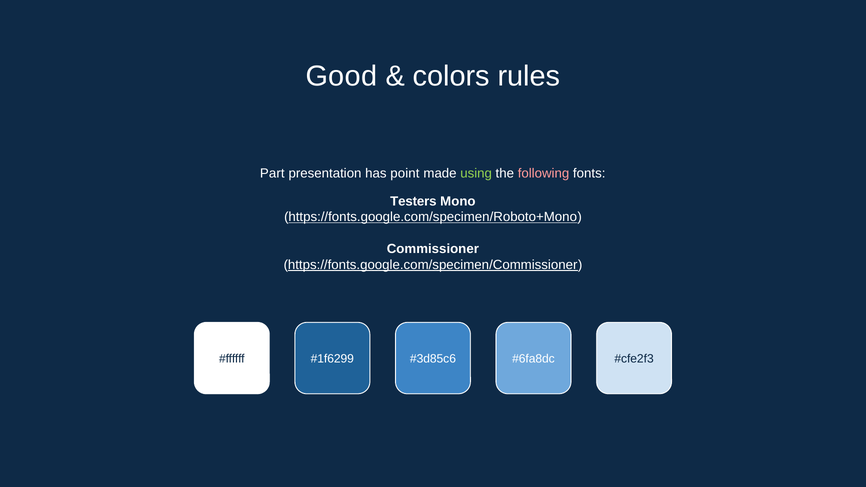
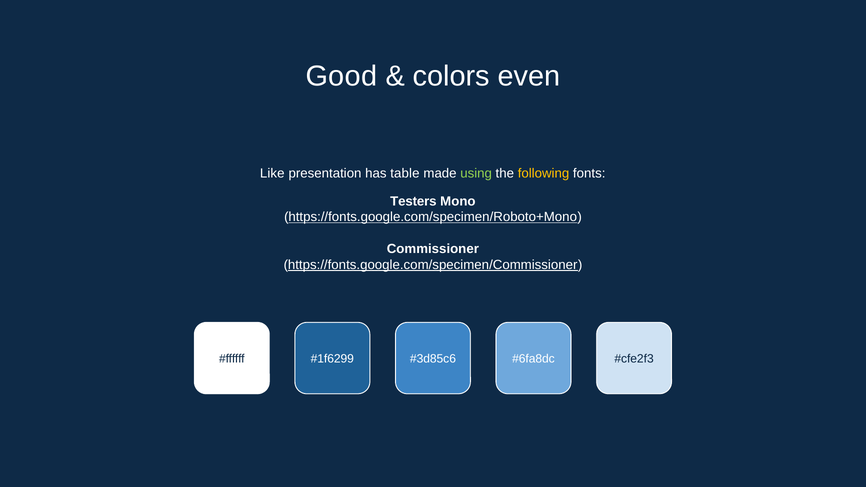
rules: rules -> even (529, 76)
Part: Part -> Like (272, 173)
point: point -> table (405, 173)
following colour: pink -> yellow (544, 173)
